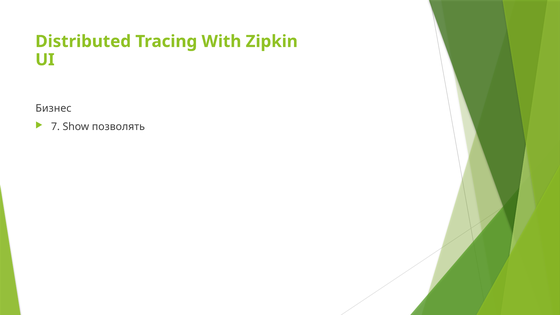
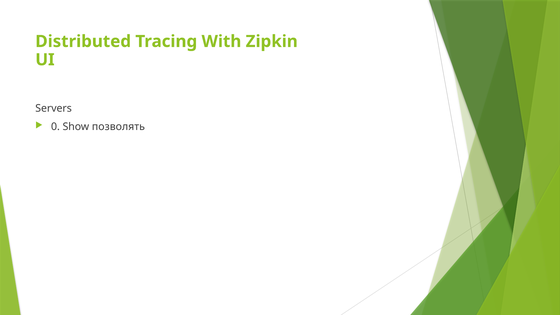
Бизнес: Бизнес -> Servers (54, 108)
7: 7 -> 0 (55, 127)
